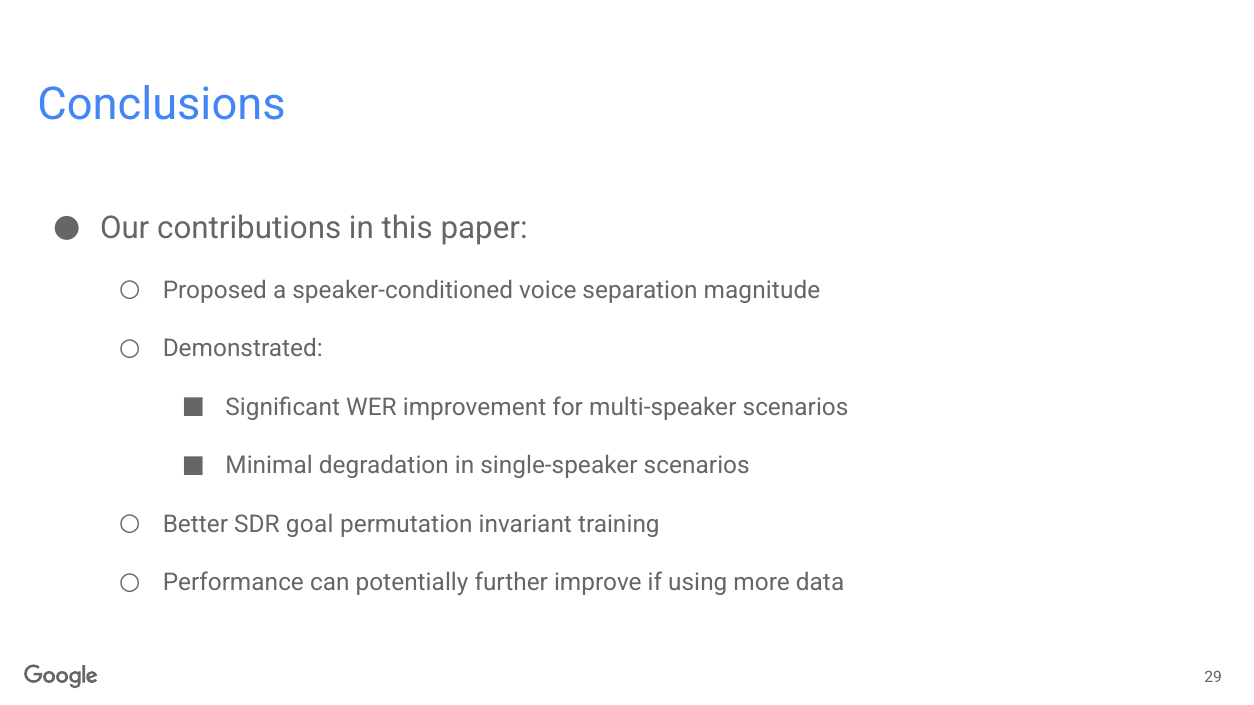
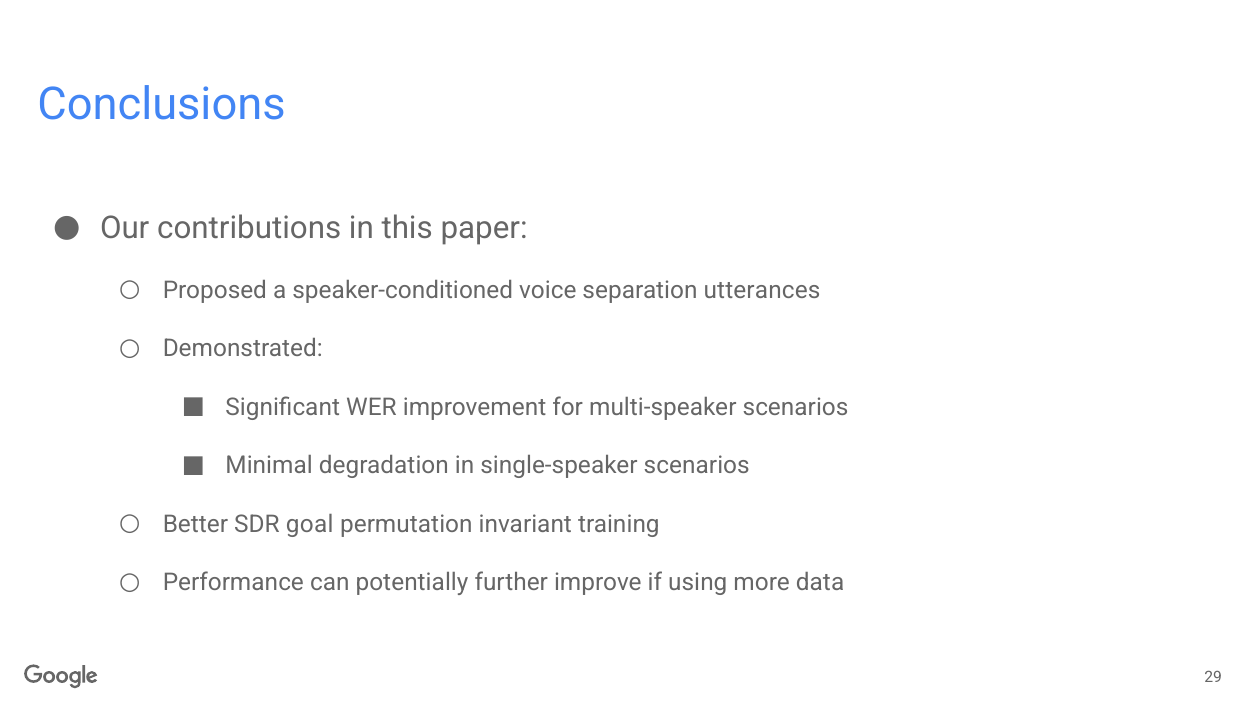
magnitude: magnitude -> utterances (762, 290)
